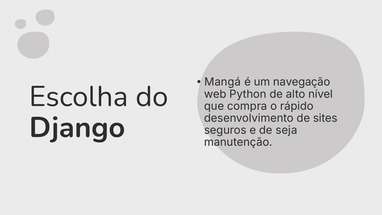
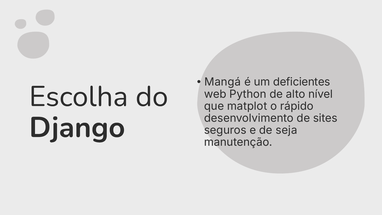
navegação: navegação -> deficientes (302, 82)
compra: compra -> matplot (247, 106)
